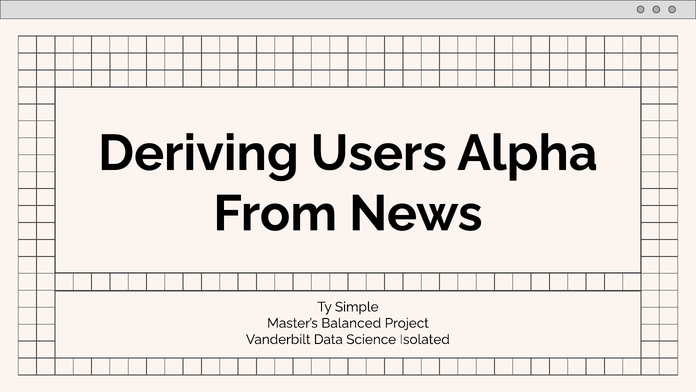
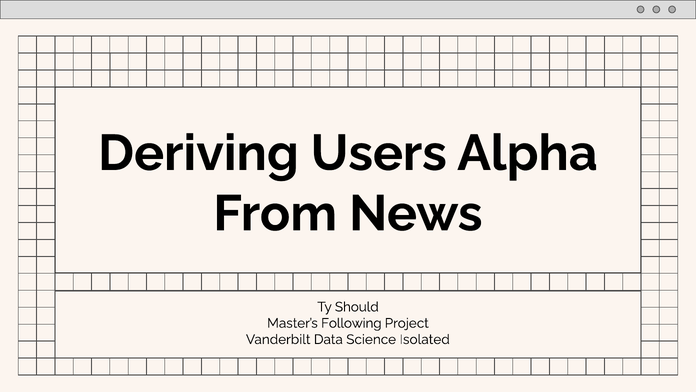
Simple: Simple -> Should (357, 307)
Balanced: Balanced -> Following (351, 323)
